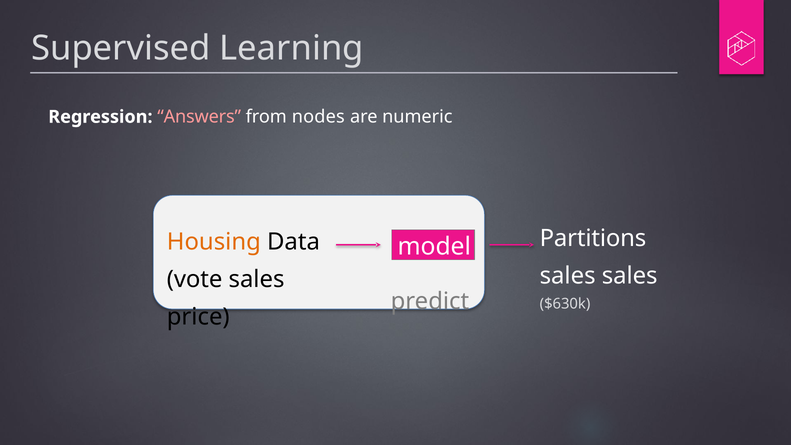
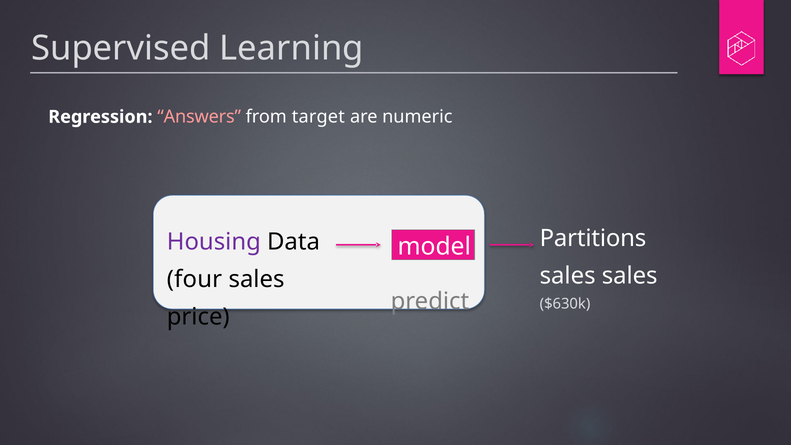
nodes: nodes -> target (318, 117)
Housing colour: orange -> purple (214, 242)
vote: vote -> four (194, 279)
